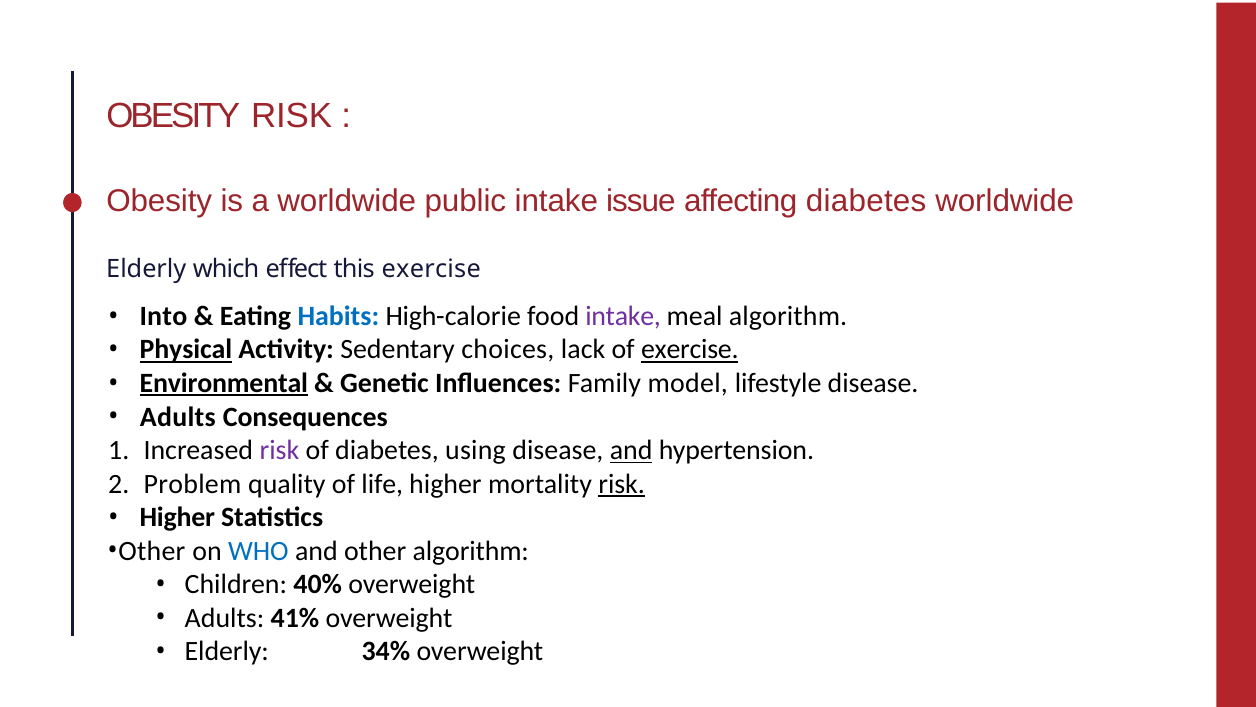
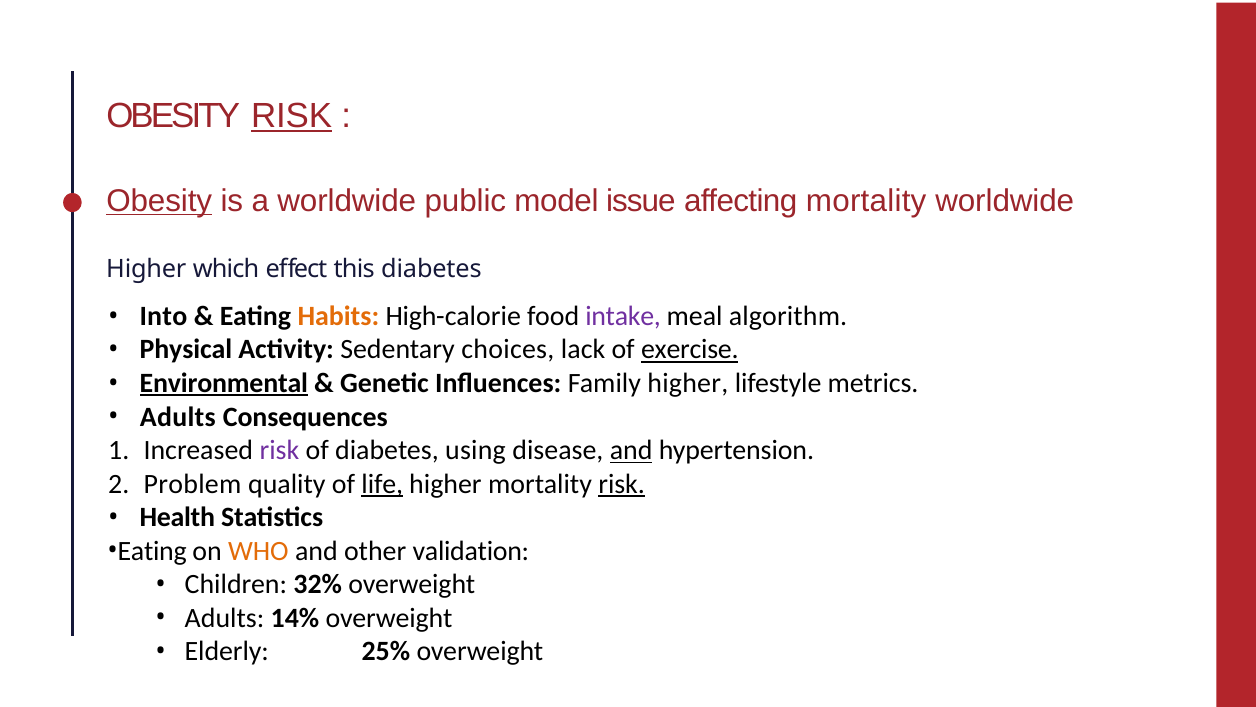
RISK underline: none -> present (292, 116)
Obesity underline: none -> present (159, 201)
public intake: intake -> model (556, 201)
affecting diabetes: diabetes -> mortality (866, 201)
Elderly: Elderly -> Higher (146, 269)
this exercise: exercise -> diabetes (431, 269)
Habits colour: blue -> orange (338, 316)
Physical underline: present -> none (186, 350)
Family model: model -> higher (688, 383)
lifestyle disease: disease -> metrics (873, 383)
life underline: none -> present (382, 484)
Higher: Higher -> Health (177, 517)
Other: Other -> Eating (152, 551)
WHO colour: blue -> orange (258, 551)
other algorithm: algorithm -> validation (471, 551)
40%: 40% -> 32% (318, 584)
41%: 41% -> 14% (295, 618)
34%: 34% -> 25% (386, 651)
